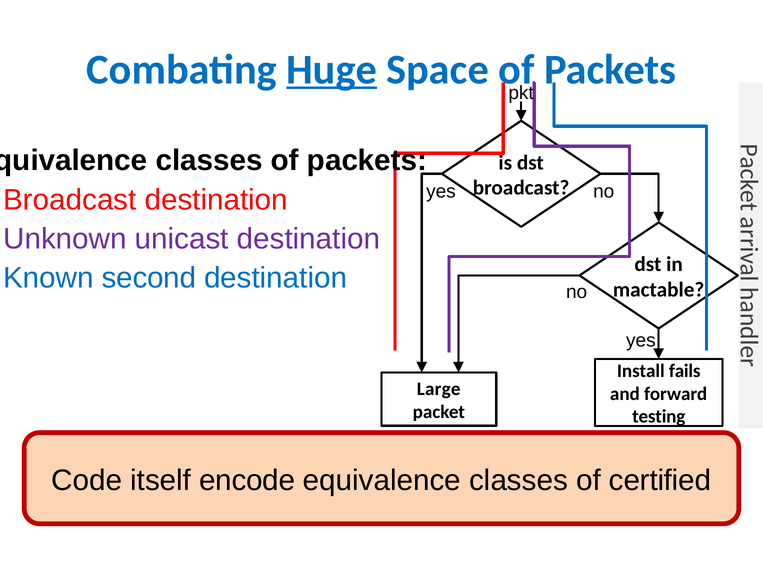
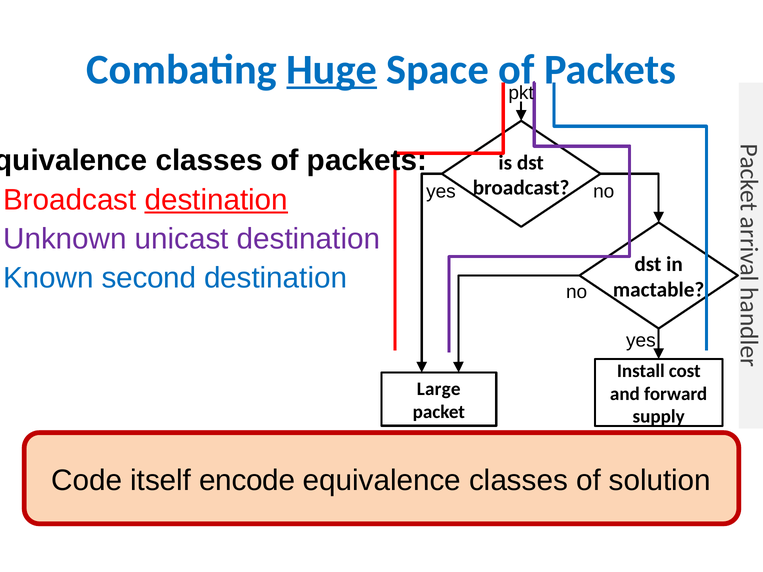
destination underline: none -> present (216, 200)
fails: fails -> cost (685, 371)
testing: testing -> supply (659, 417)
certified: certified -> solution (660, 480)
